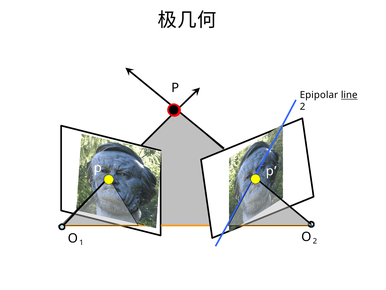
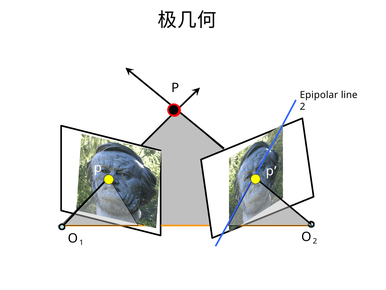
line underline: present -> none (349, 95)
